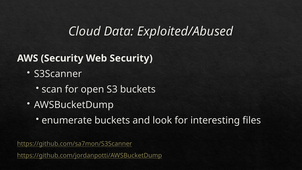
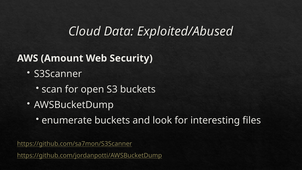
AWS Security: Security -> Amount (62, 58)
